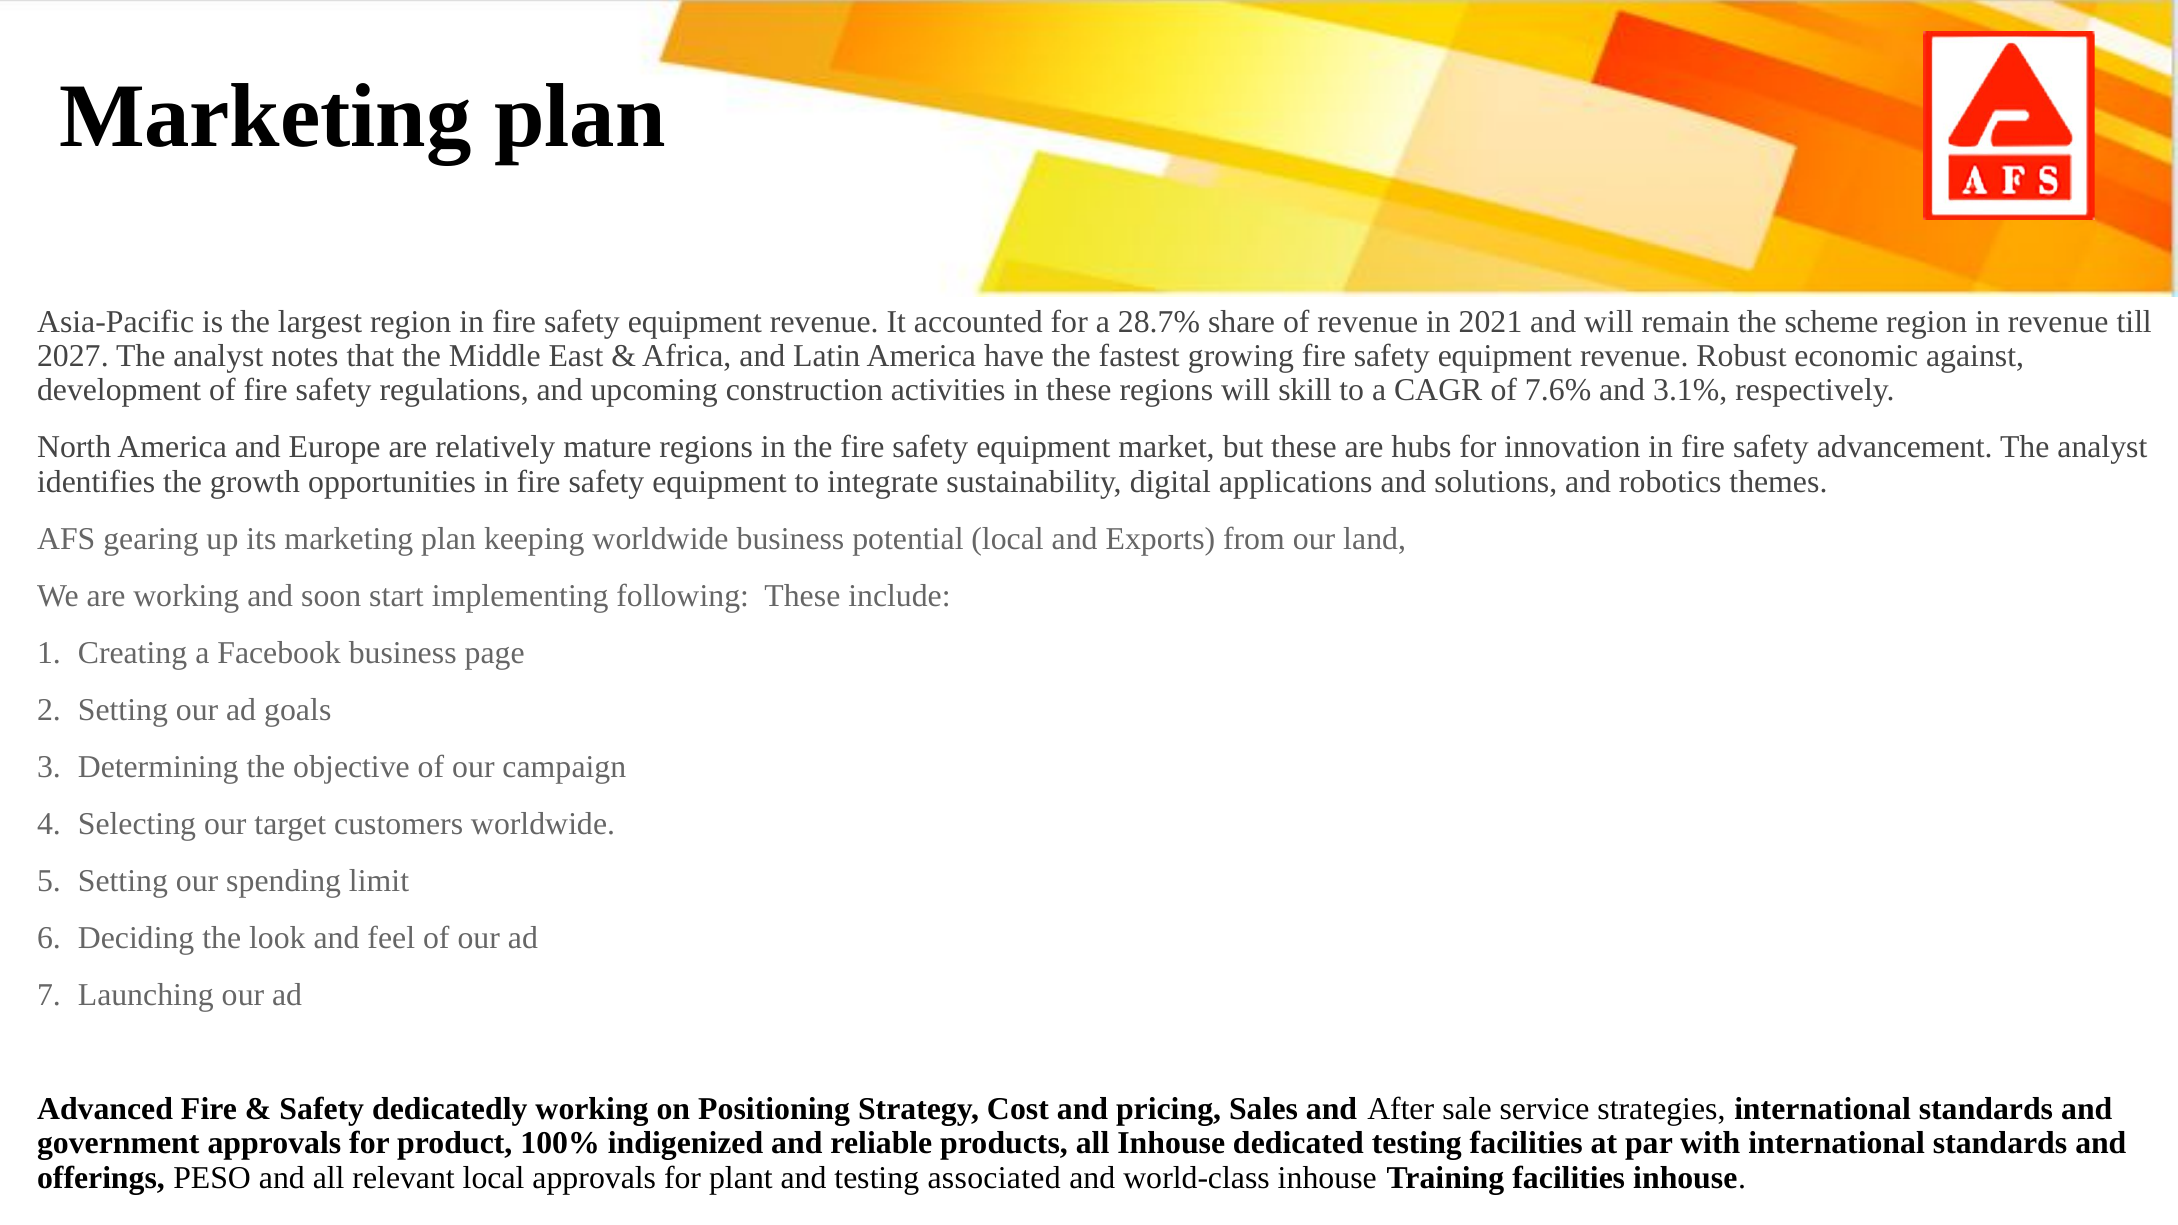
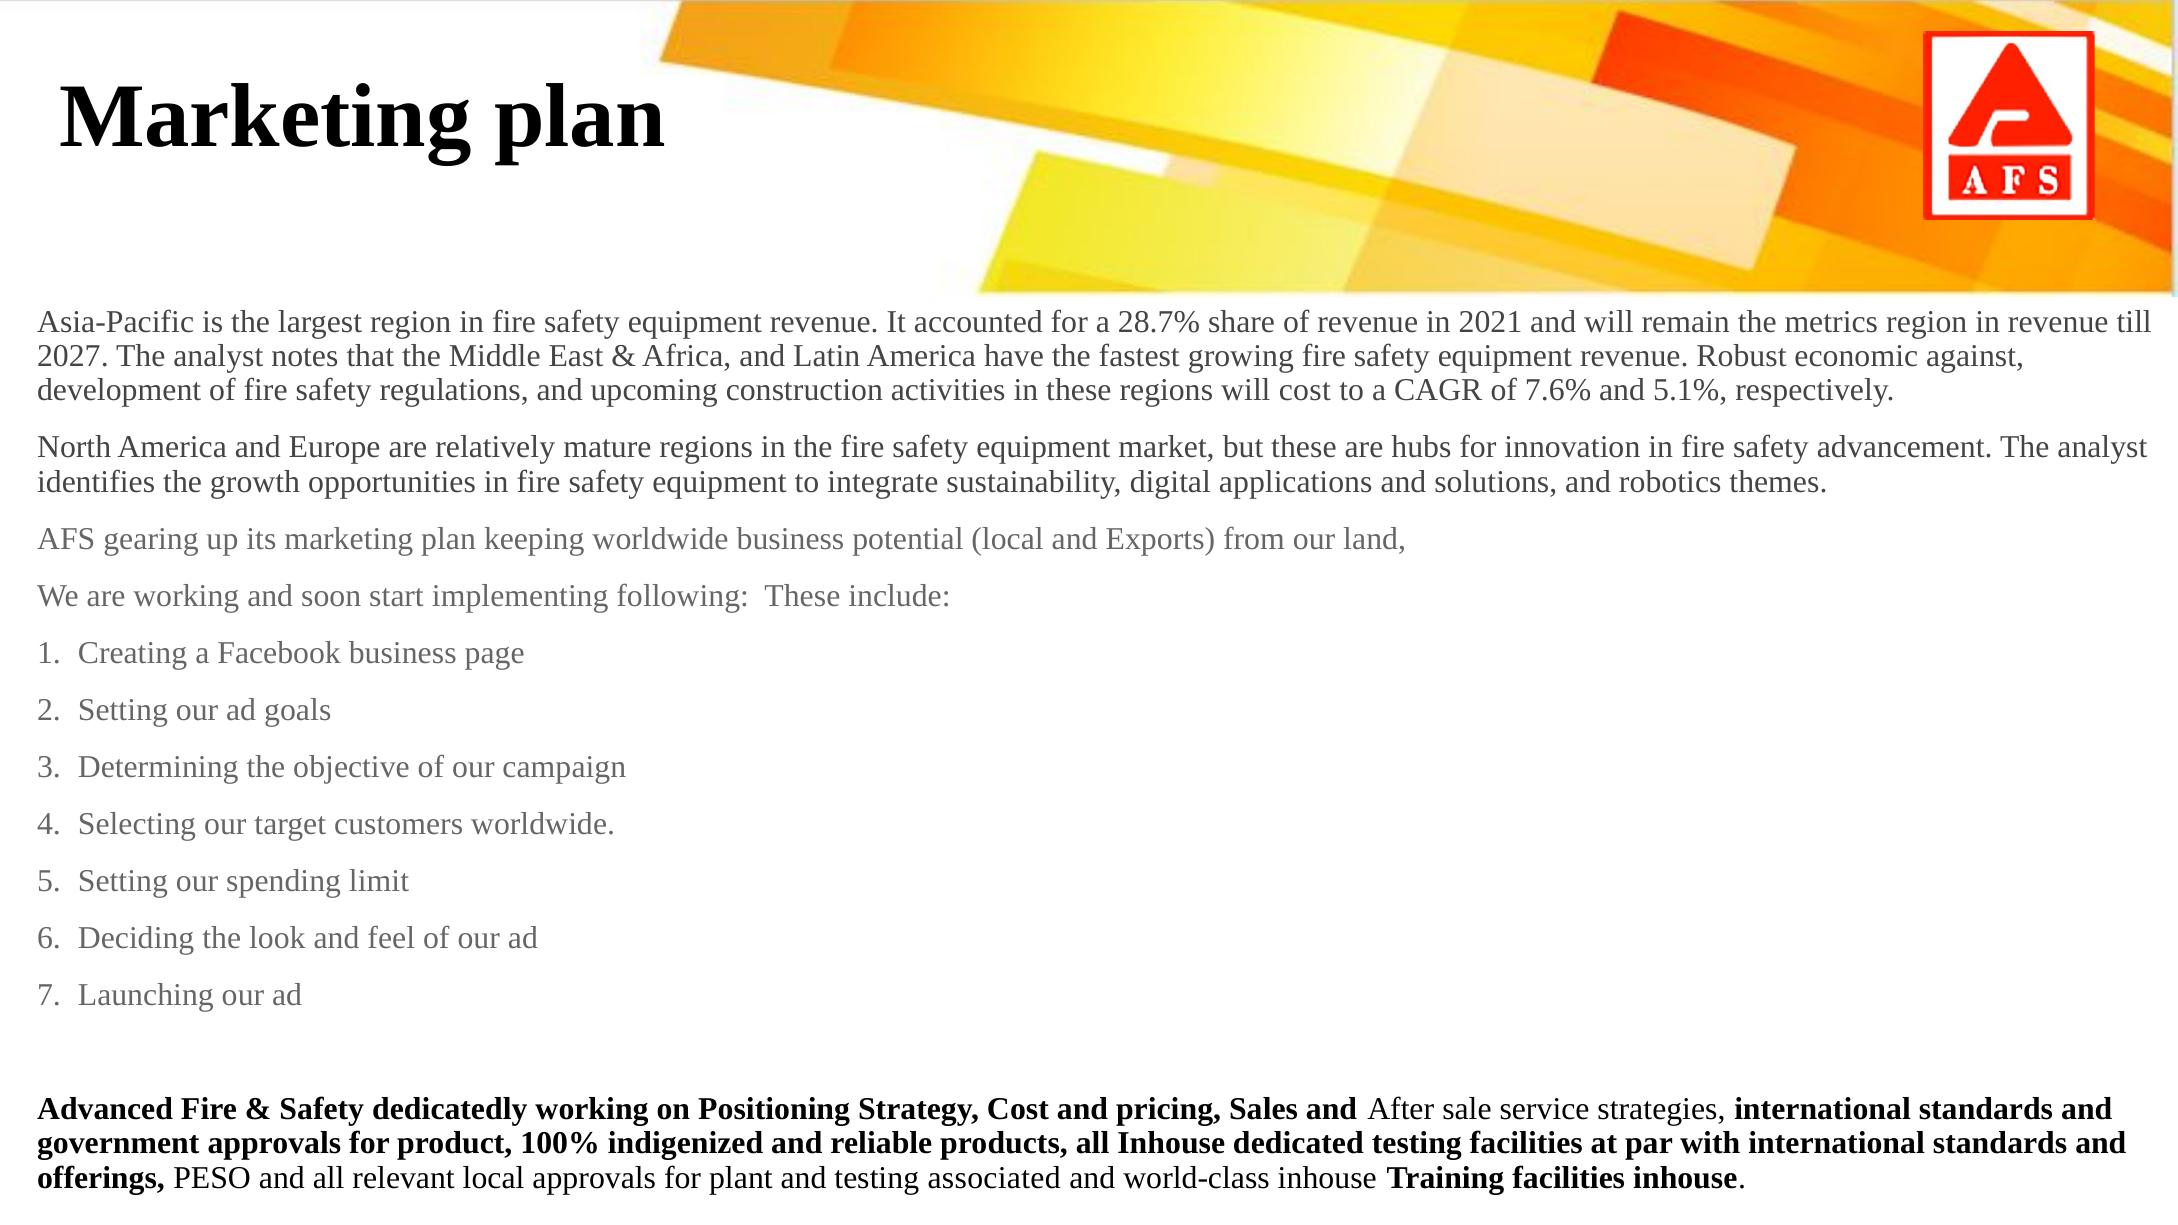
scheme: scheme -> metrics (1831, 322)
will skill: skill -> cost (1305, 390)
3.1%: 3.1% -> 5.1% (1690, 390)
